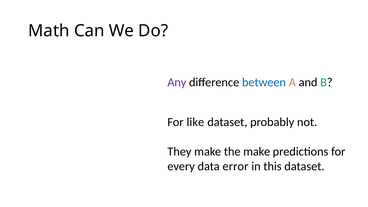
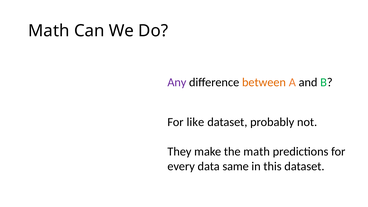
between colour: blue -> orange (264, 82)
the make: make -> math (257, 152)
error: error -> same (236, 166)
